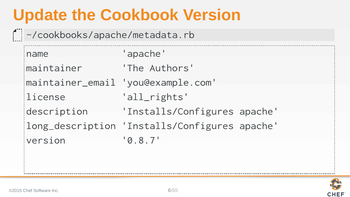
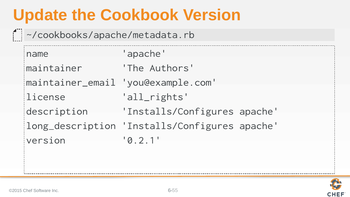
0.8.7: 0.8.7 -> 0.2.1 (141, 140)
